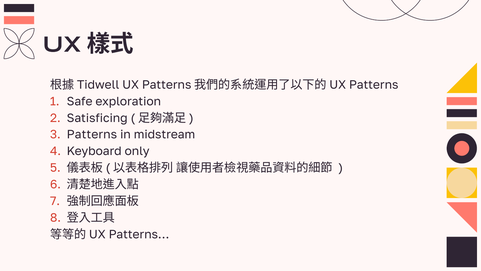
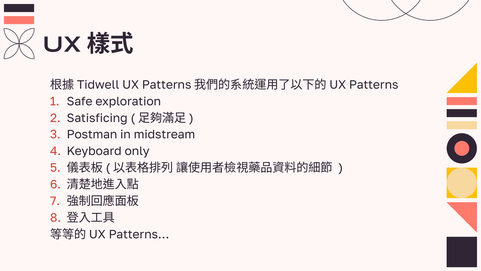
Patterns: Patterns -> Postman (92, 134)
